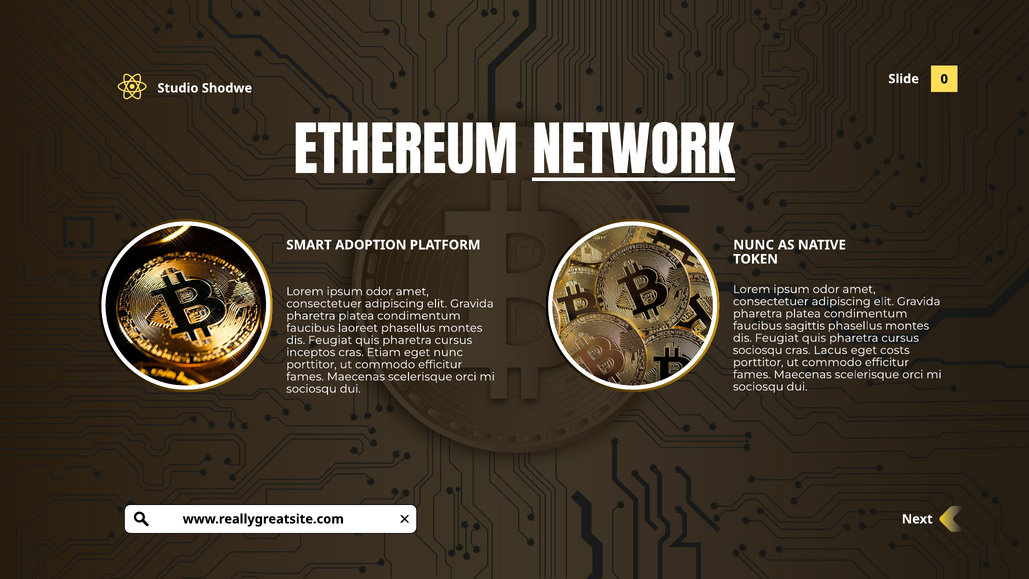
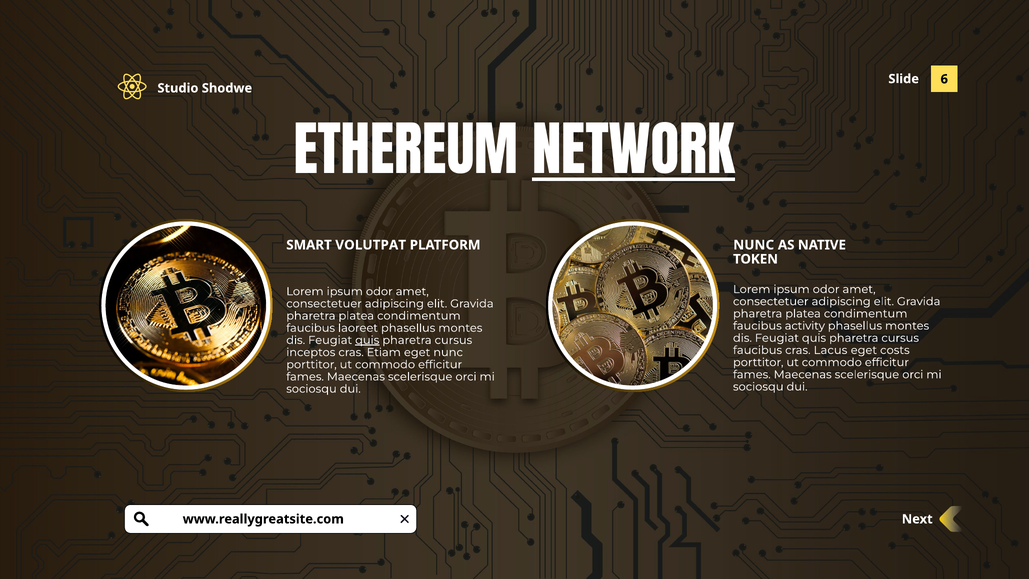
0: 0 -> 6 (944, 79)
ADOPTION: ADOPTION -> VOLUTPAT (371, 245)
sagittis: sagittis -> activity (805, 326)
quis underline: none -> present (367, 340)
sociosqu: sociosqu -> faucibus (758, 350)
